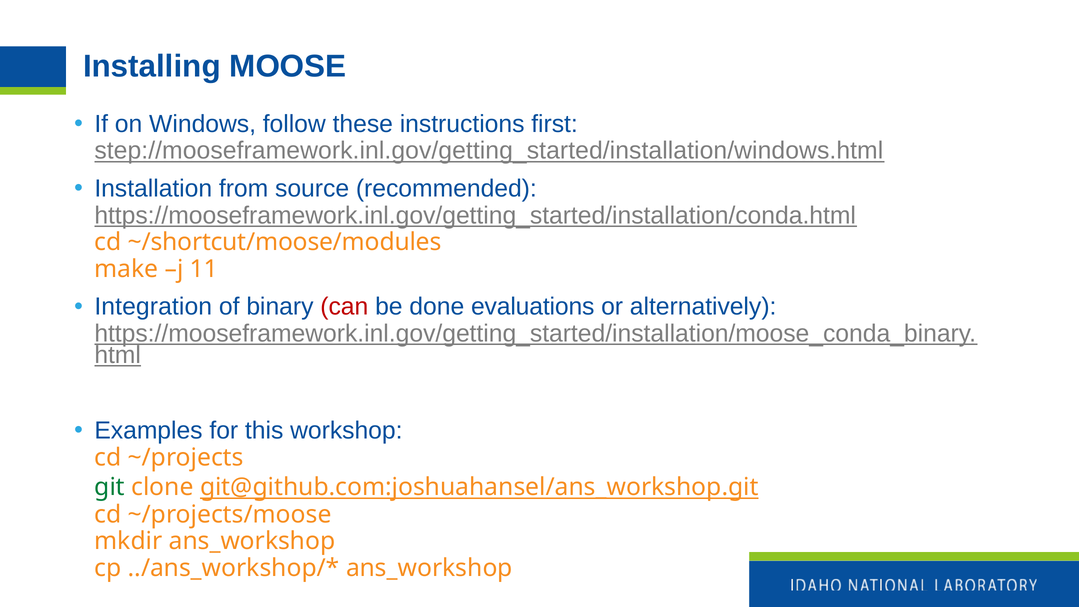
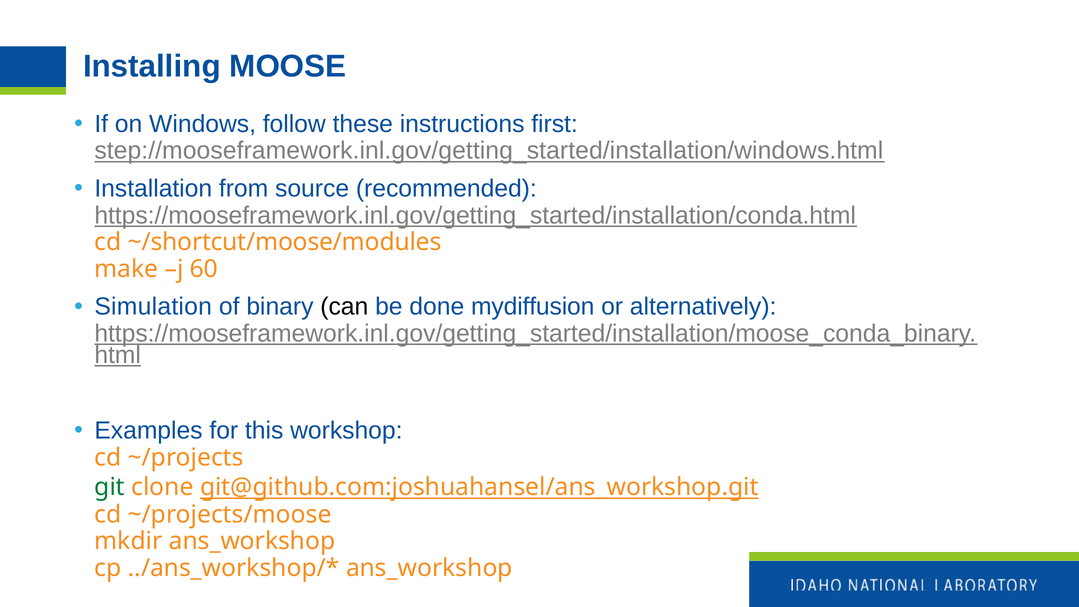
11: 11 -> 60 (204, 269)
Integration: Integration -> Simulation (153, 307)
can colour: red -> black (344, 307)
evaluations: evaluations -> mydiffusion (533, 307)
